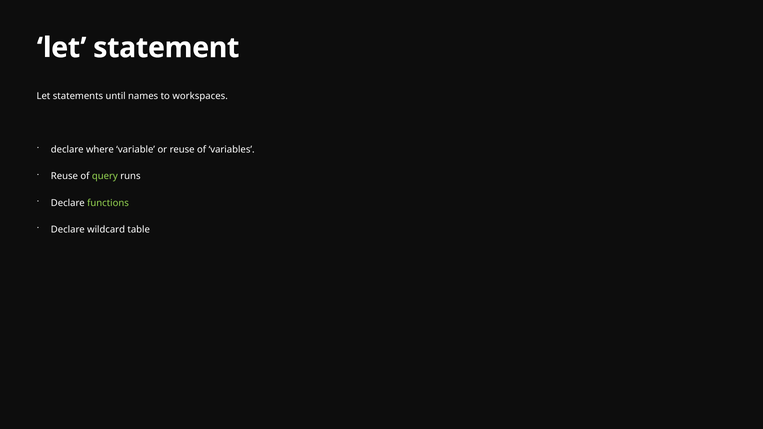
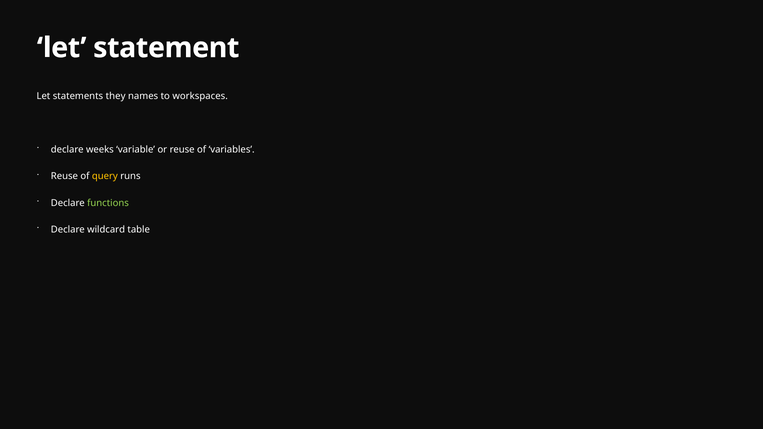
until: until -> they (116, 96)
where: where -> weeks (100, 150)
query colour: light green -> yellow (105, 176)
